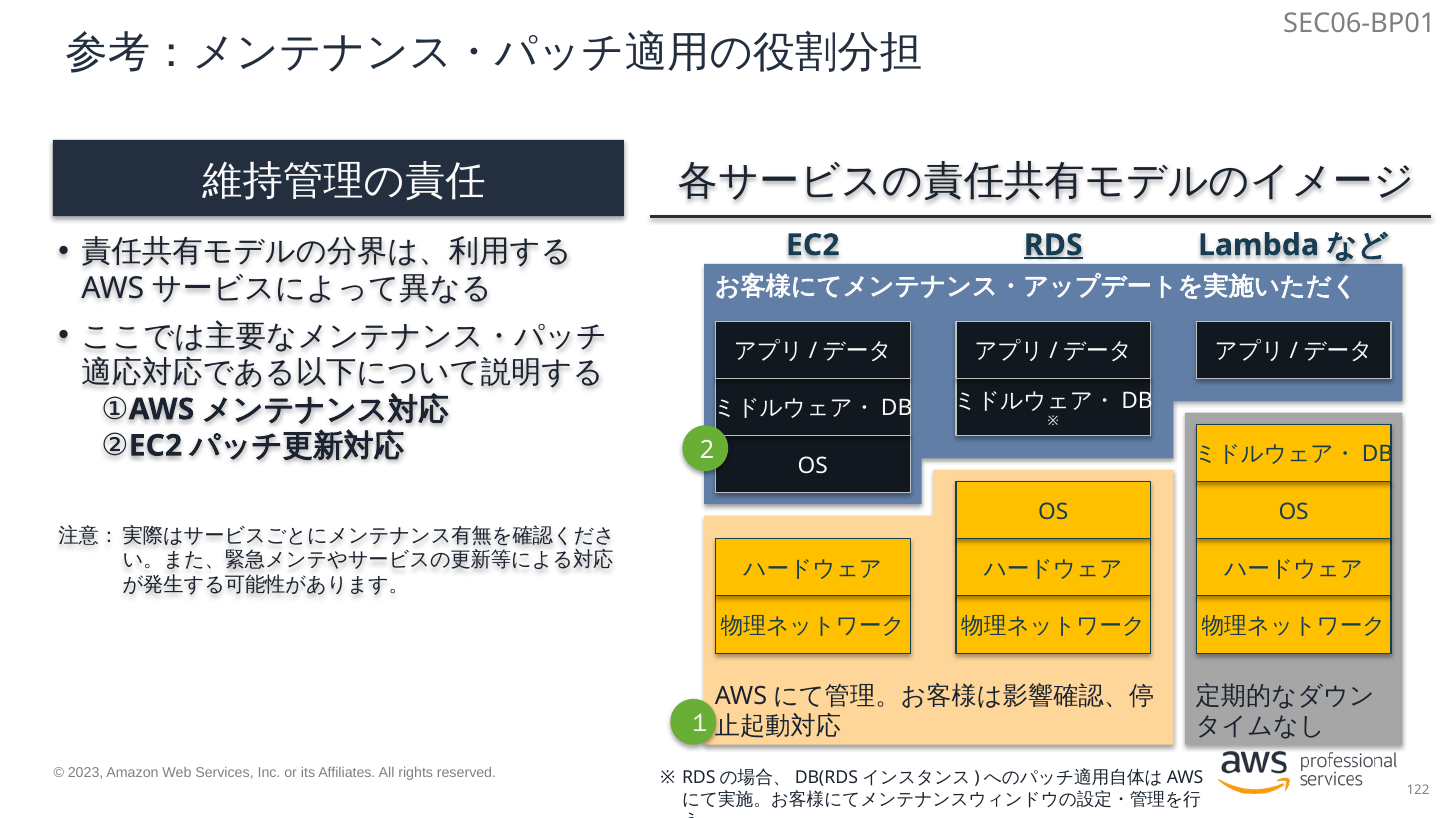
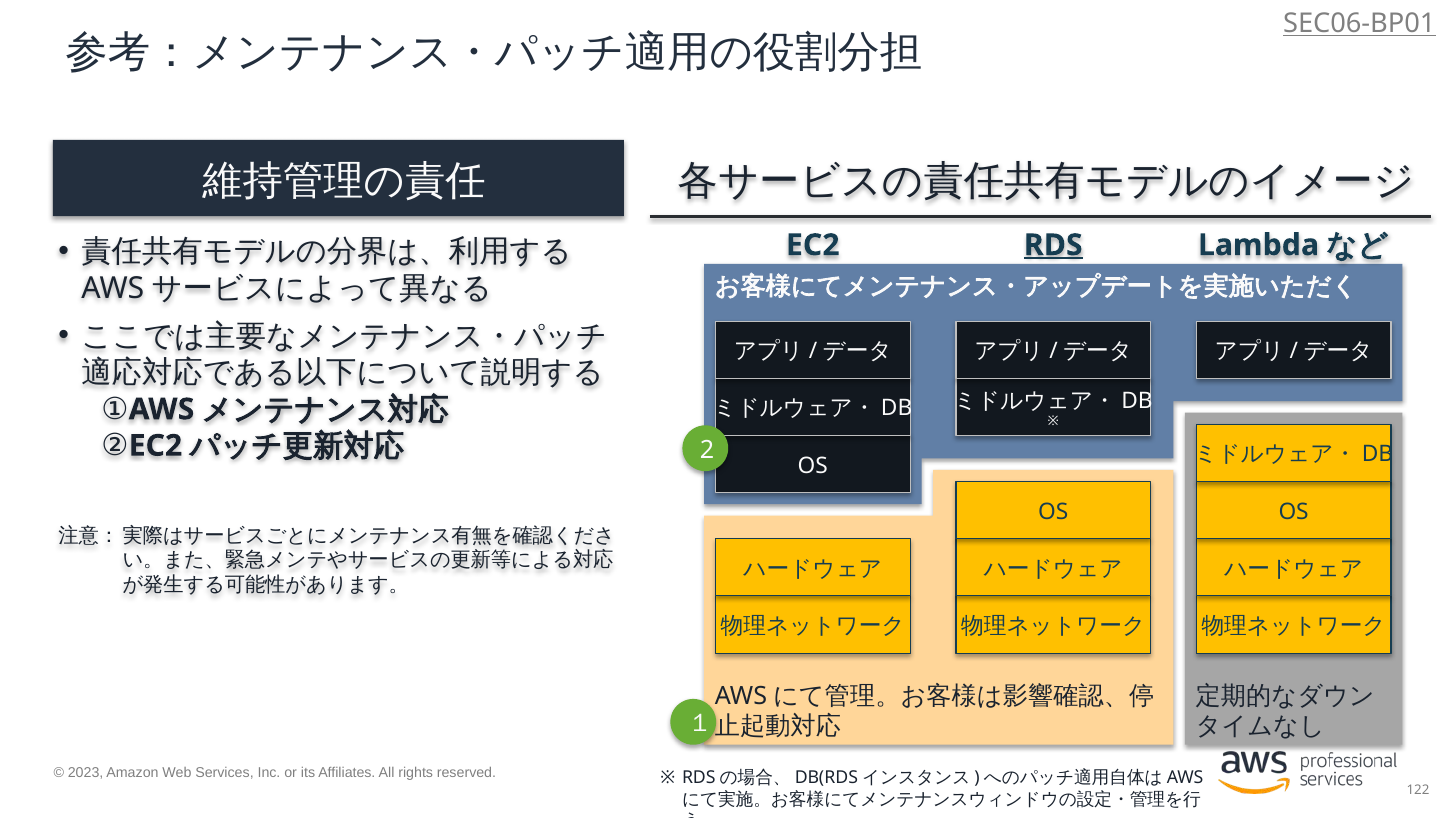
SEC06-BP01 underline: none -> present (1359, 24)
